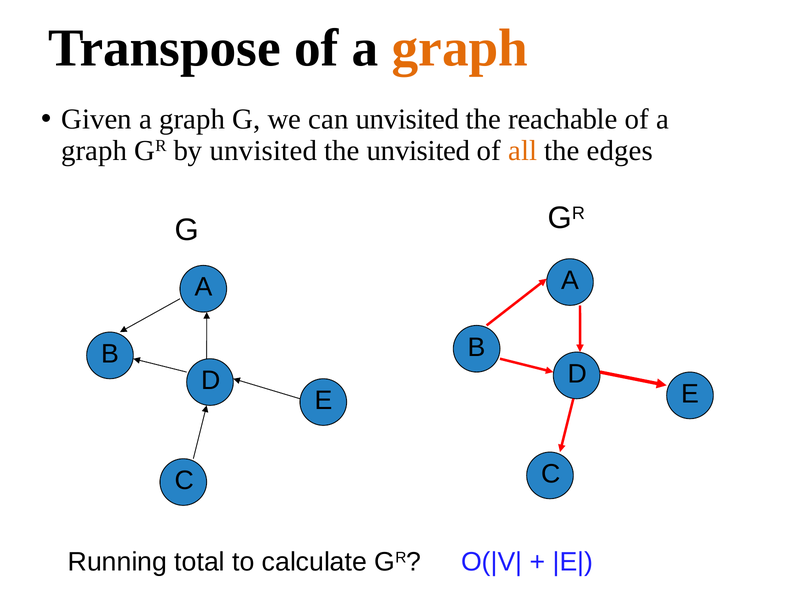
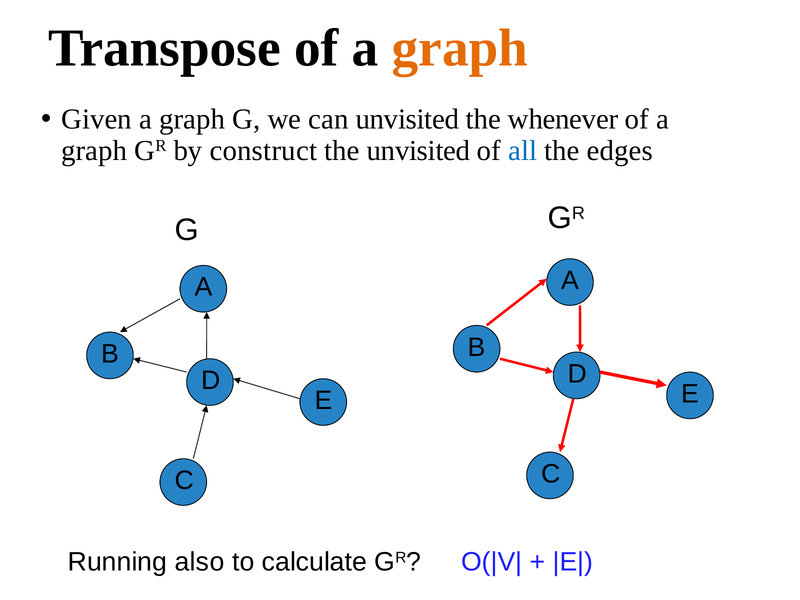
reachable: reachable -> whenever (563, 119)
by unvisited: unvisited -> construct (263, 151)
all colour: orange -> blue (523, 151)
total: total -> also (200, 562)
